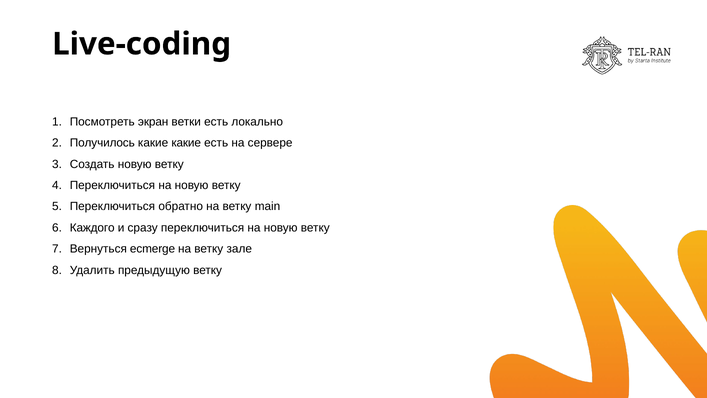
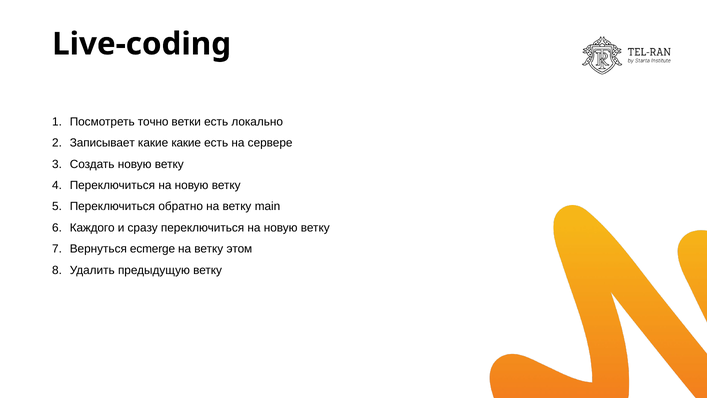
экран: экран -> точно (153, 122)
Получилось: Получилось -> Записывает (102, 143)
зале: зале -> этом (239, 249)
